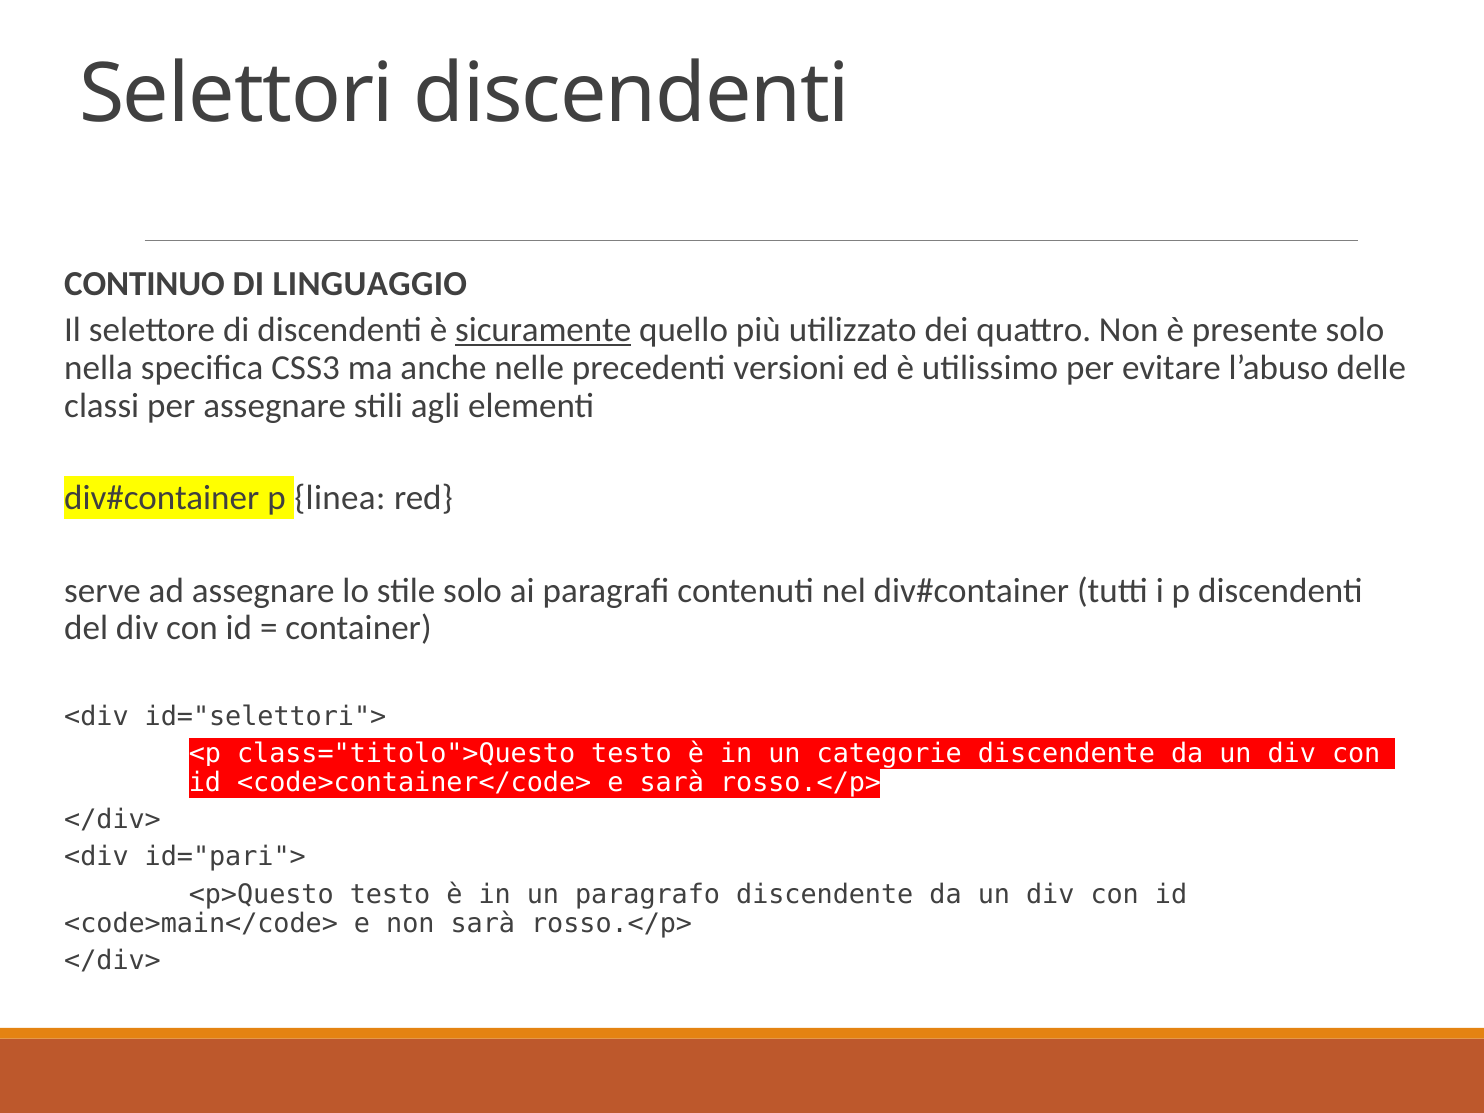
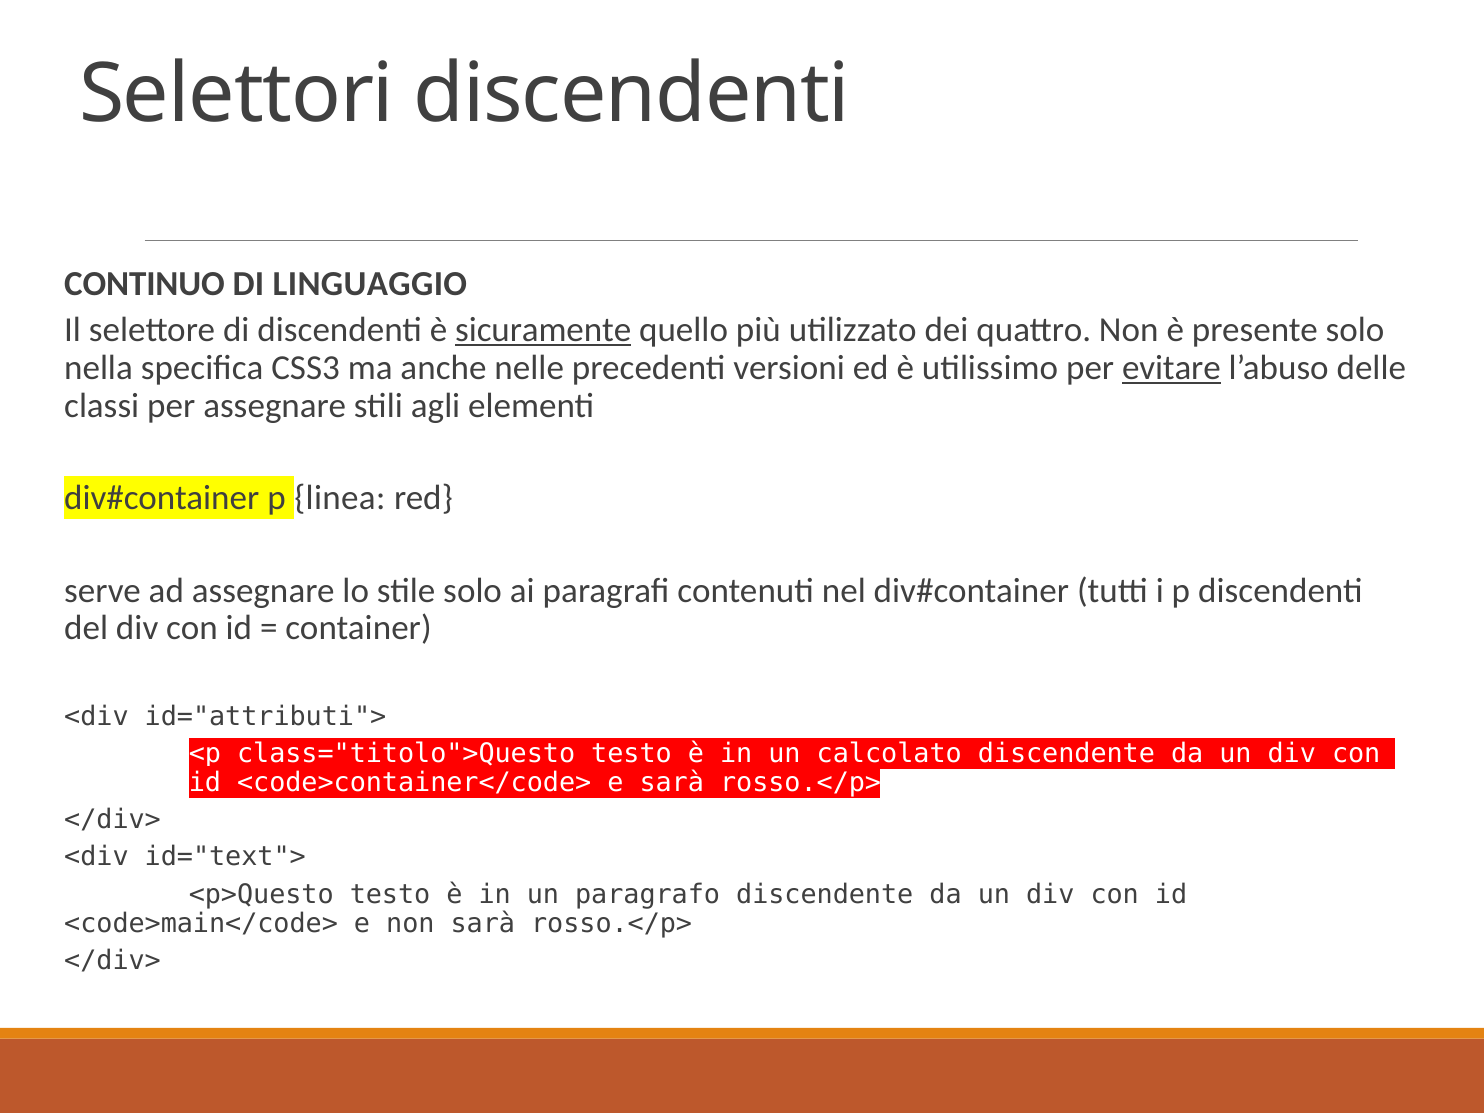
evitare underline: none -> present (1171, 368)
id="selettori">: id="selettori"> -> id="attributi"> (265, 716)
categorie: categorie -> calcolato (889, 754)
id="pari">: id="pari"> -> id="text"> (225, 857)
